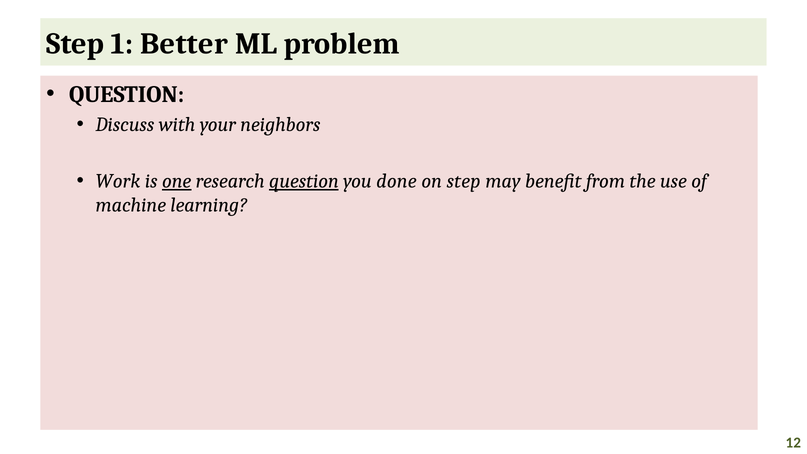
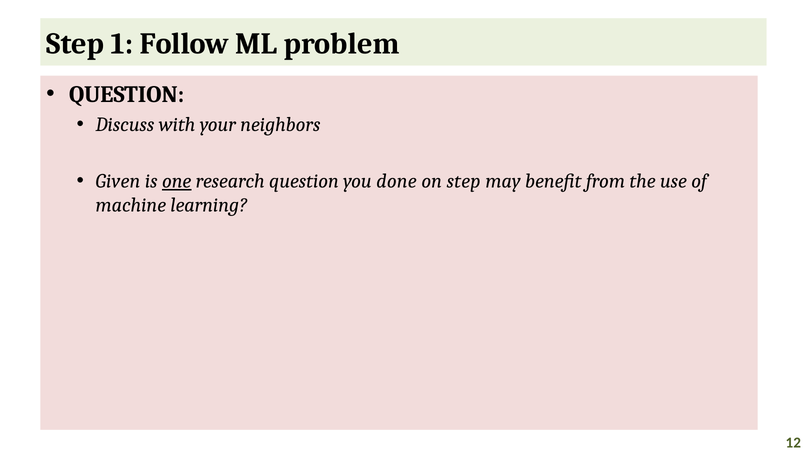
Better: Better -> Follow (184, 44)
Work: Work -> Given (118, 181)
question underline: present -> none (304, 181)
